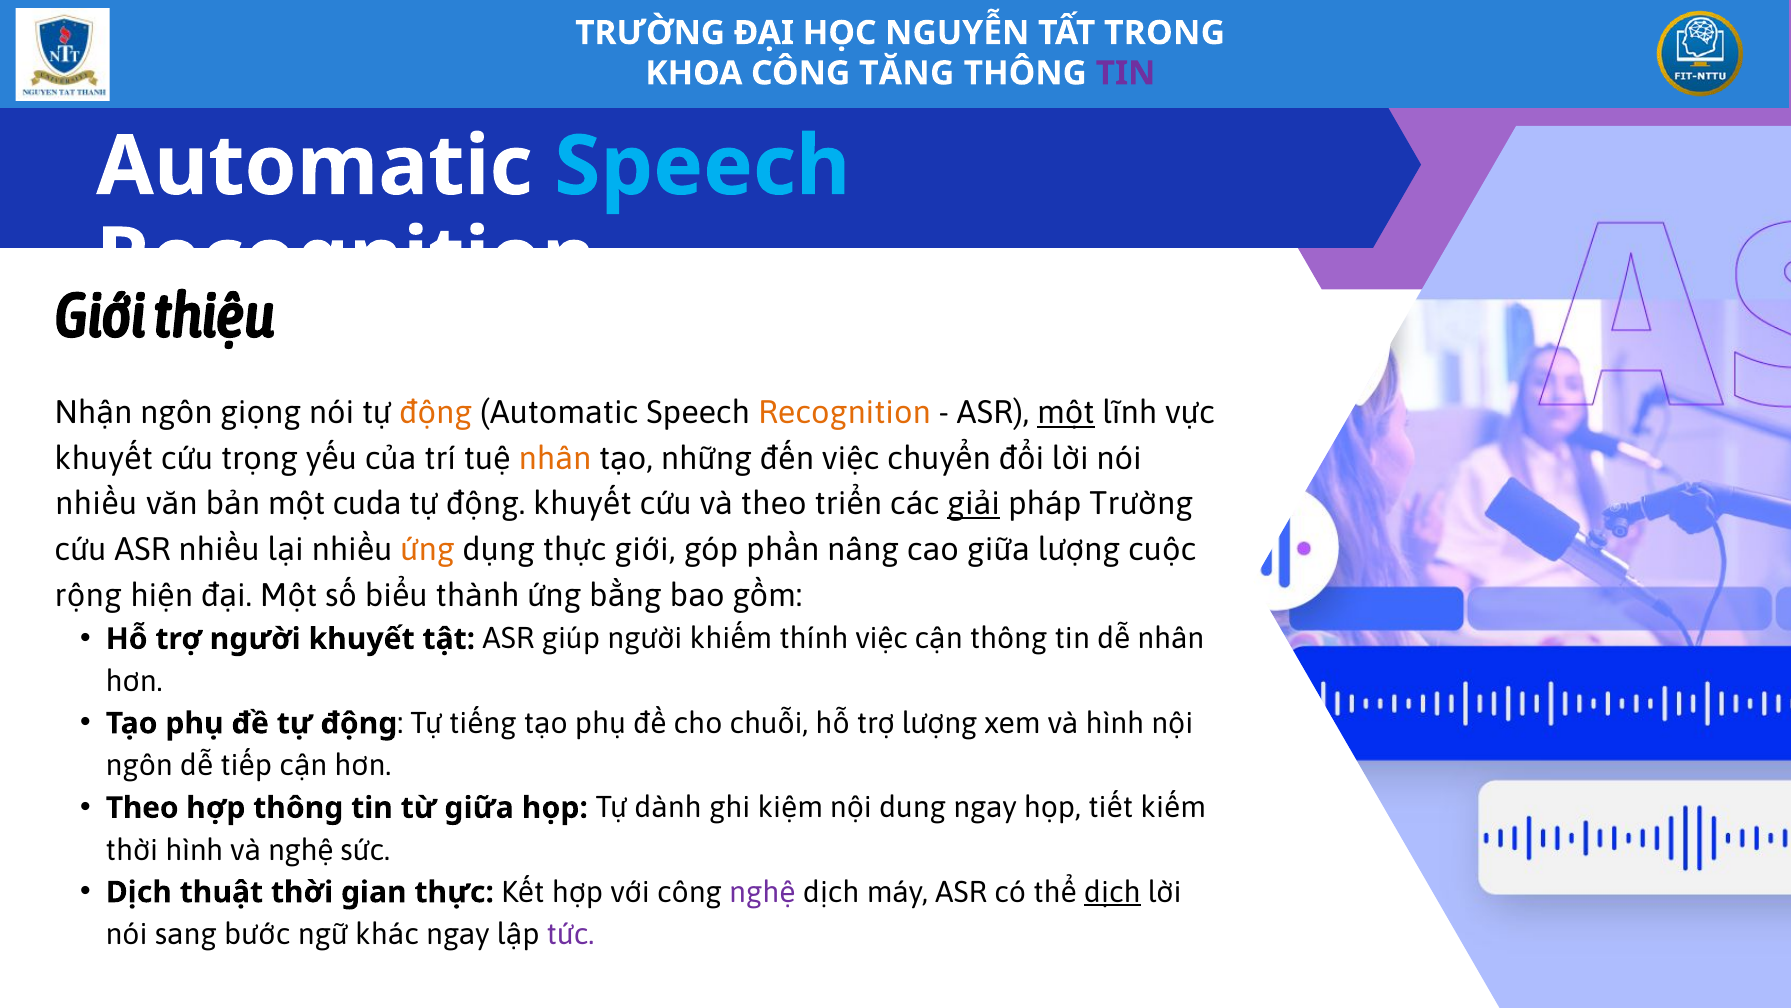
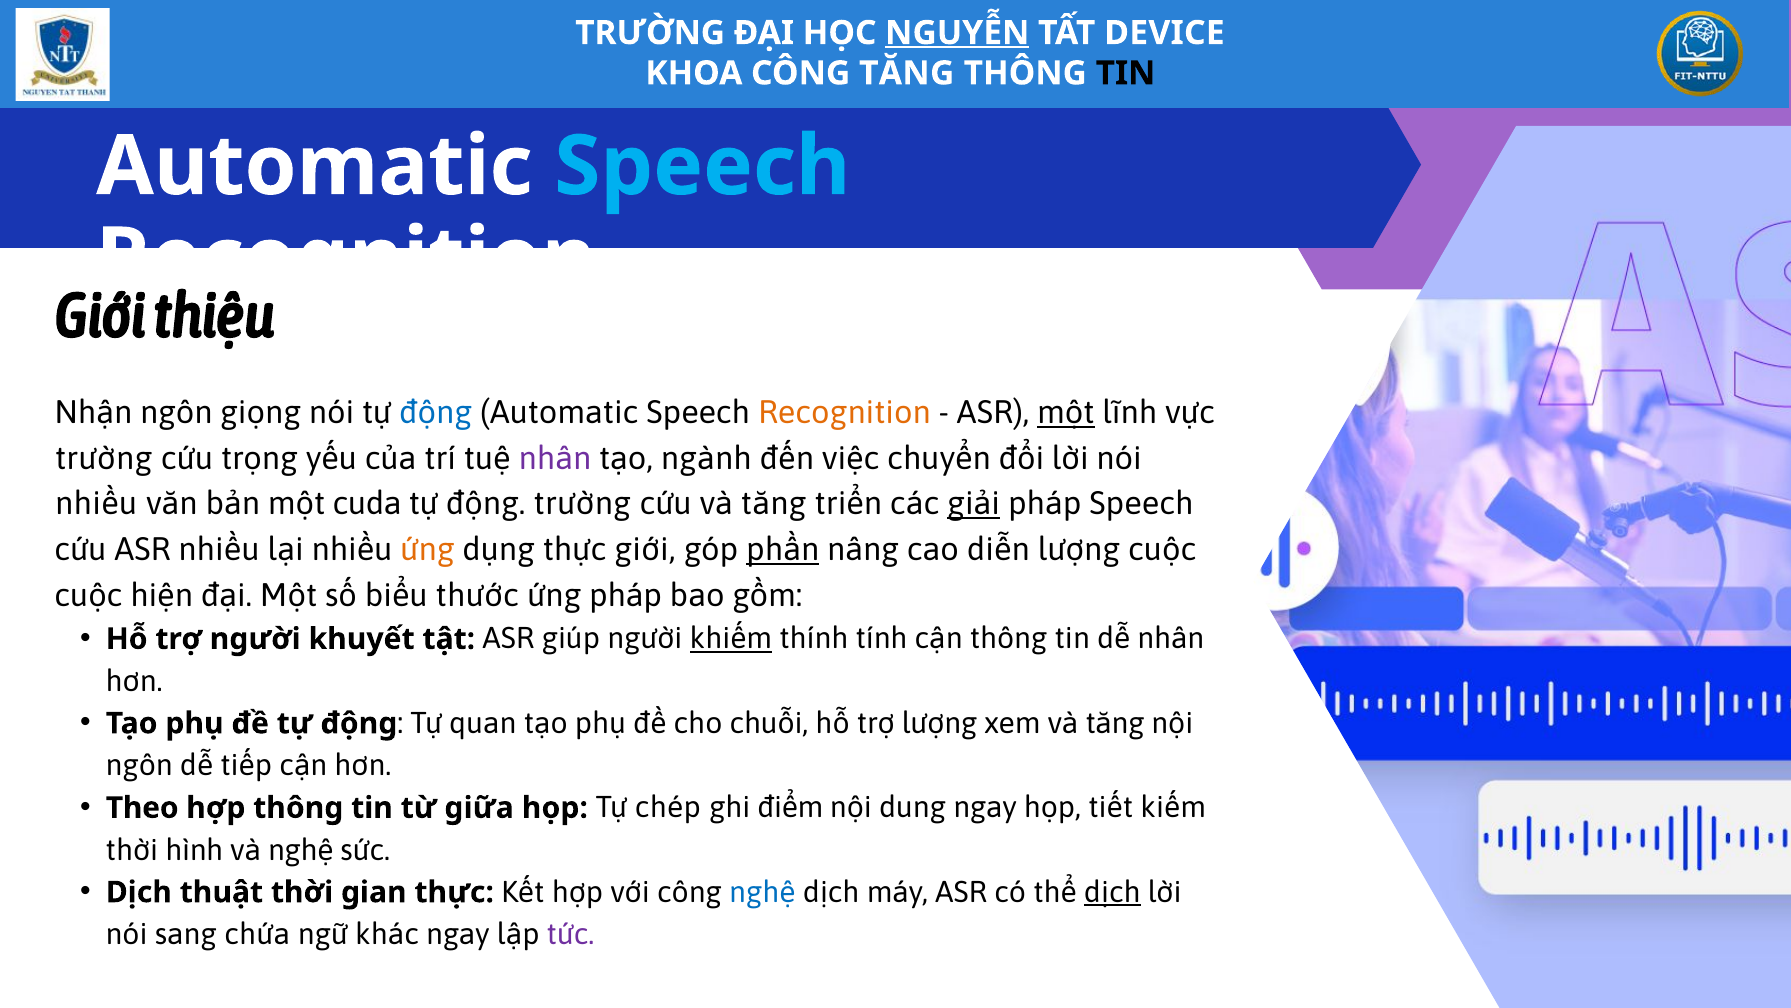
NGUYỄN underline: none -> present (957, 33)
TRONG: TRONG -> DEVICE (1165, 33)
TIN colour: purple -> black (1126, 73)
động colour: orange -> blue (436, 412)
khuyết: khuyết -> trường (104, 458)
nhân colour: orange -> purple (555, 458)
những: những -> ngành (706, 458)
động khuyết: khuyết -> trường (582, 504)
cứu và theo: theo -> tăng (774, 504)
pháp Trường: Trường -> Speech (1141, 504)
phần underline: none -> present (783, 549)
cao giữa: giữa -> diễn (998, 549)
rộng: rộng -> cuộc (89, 595)
thành: thành -> thước (477, 595)
ứng bằng: bằng -> pháp (626, 595)
khiếm underline: none -> present (731, 639)
thính việc: việc -> tính (882, 639)
tiếng: tiếng -> quan (483, 723)
xem và hình: hình -> tăng (1115, 723)
dành: dành -> chép (668, 807)
kiệm: kiệm -> điểm (790, 807)
nghệ colour: purple -> blue (762, 892)
bước: bước -> chứa (257, 934)
